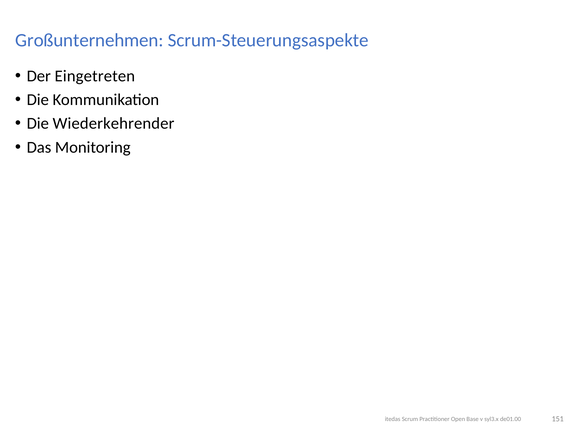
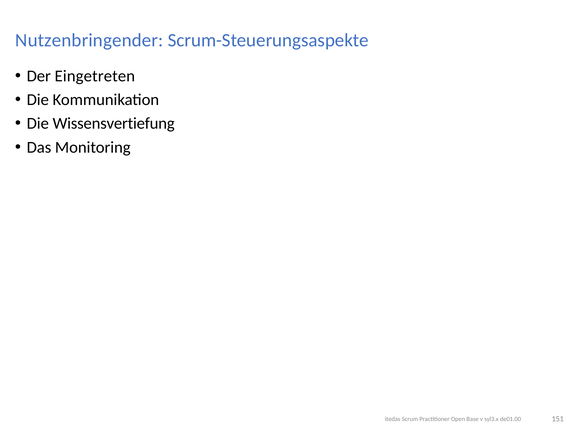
Großunternehmen: Großunternehmen -> Nutzenbringender (89, 40)
Wiederkehrender: Wiederkehrender -> Wissensvertiefung (114, 124)
